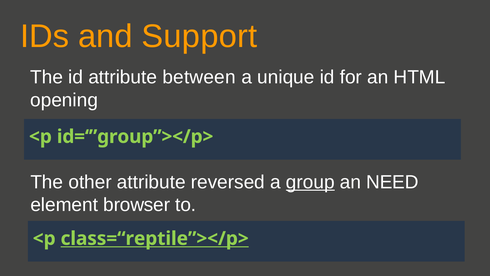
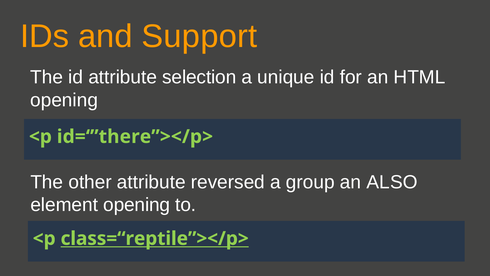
between: between -> selection (199, 77)
id=‘”group”></p>: id=‘”group”></p> -> id=‘”there”></p> (135, 136)
group underline: present -> none (310, 182)
NEED: NEED -> ALSO (392, 182)
element browser: browser -> opening (137, 205)
